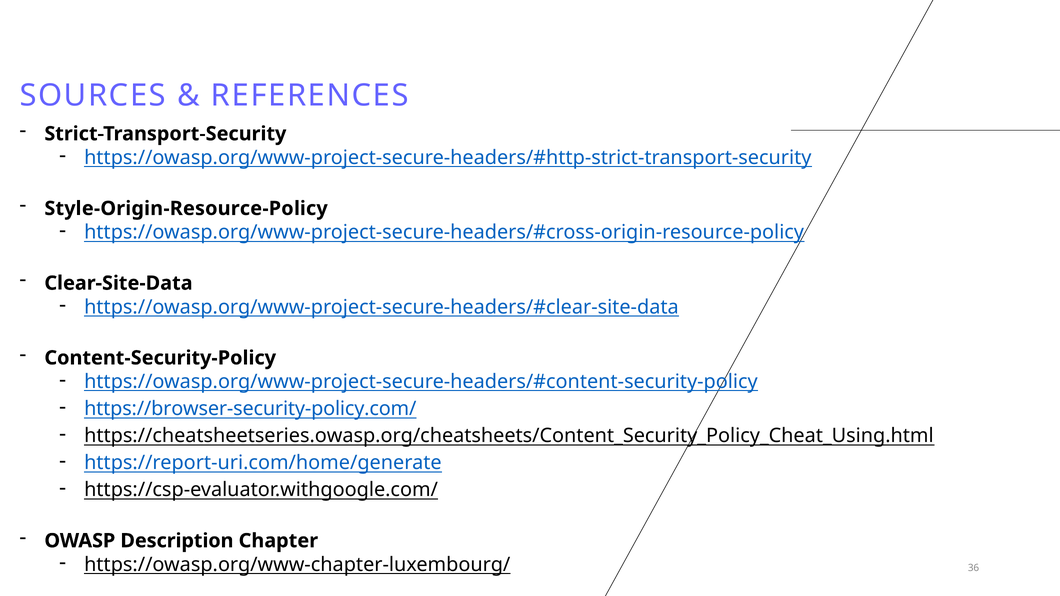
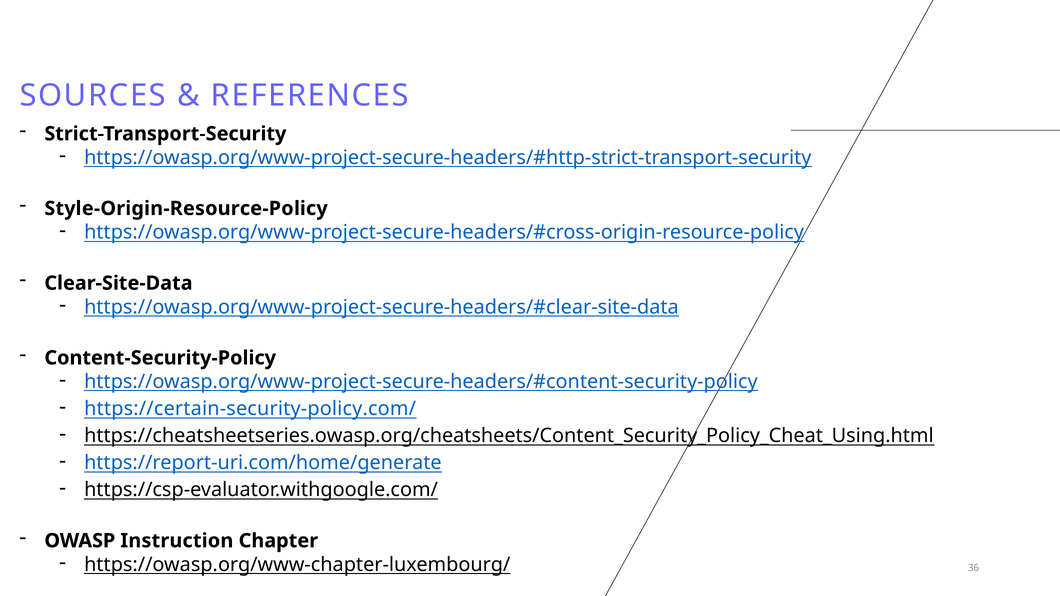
https://browser-security-policy.com/: https://browser-security-policy.com/ -> https://certain-security-policy.com/ (250, 409)
Description: Description -> Instruction (177, 541)
